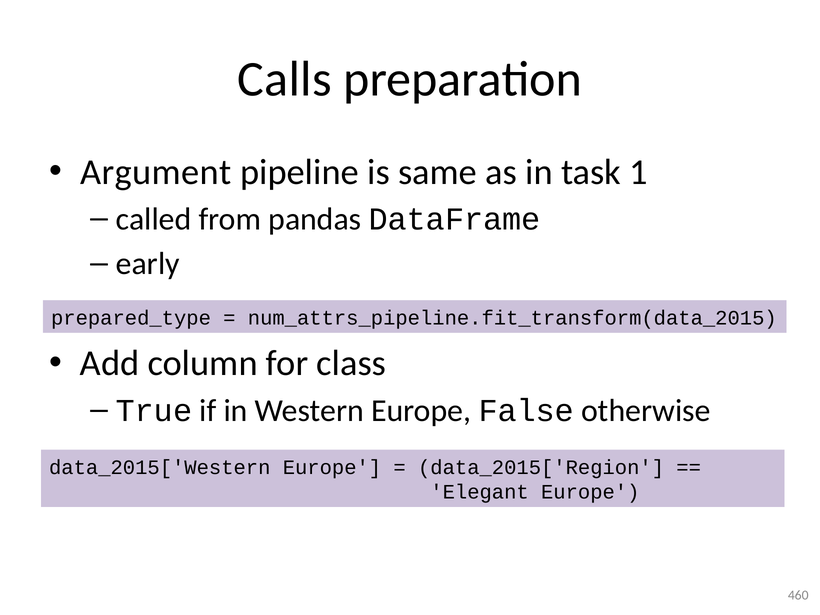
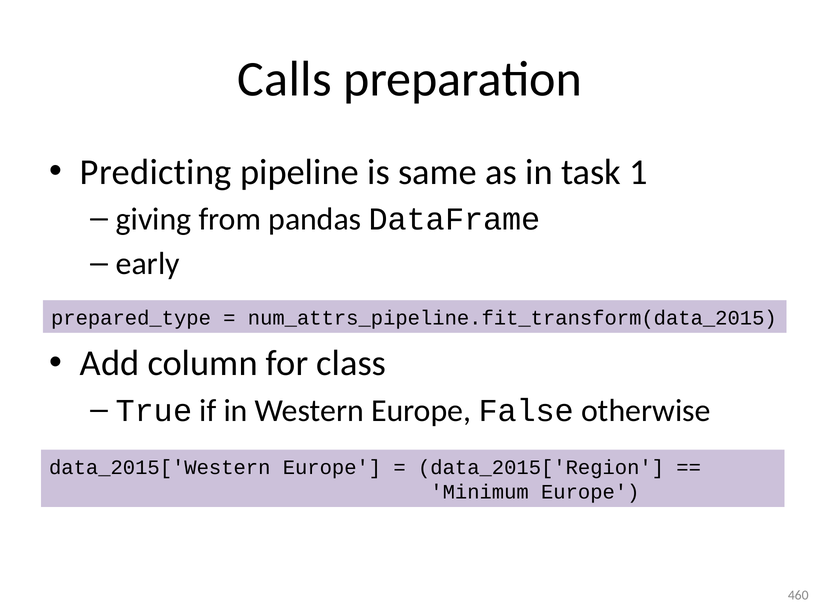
Argument: Argument -> Predicting (156, 172)
called: called -> giving (154, 219)
Elegant: Elegant -> Minimum (480, 492)
